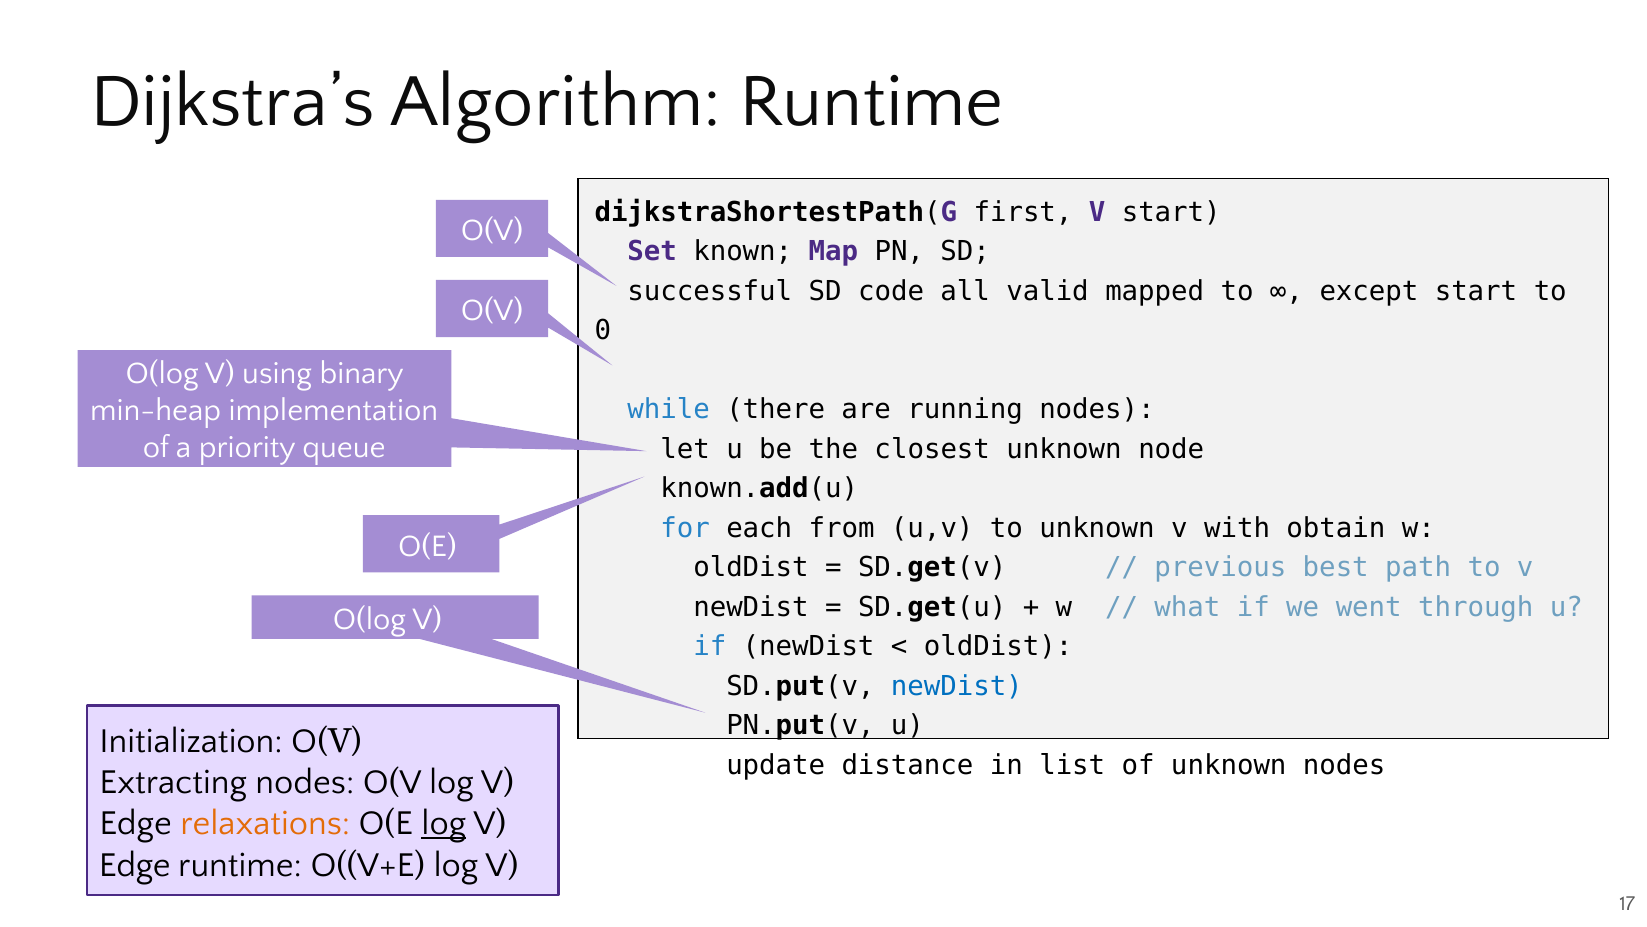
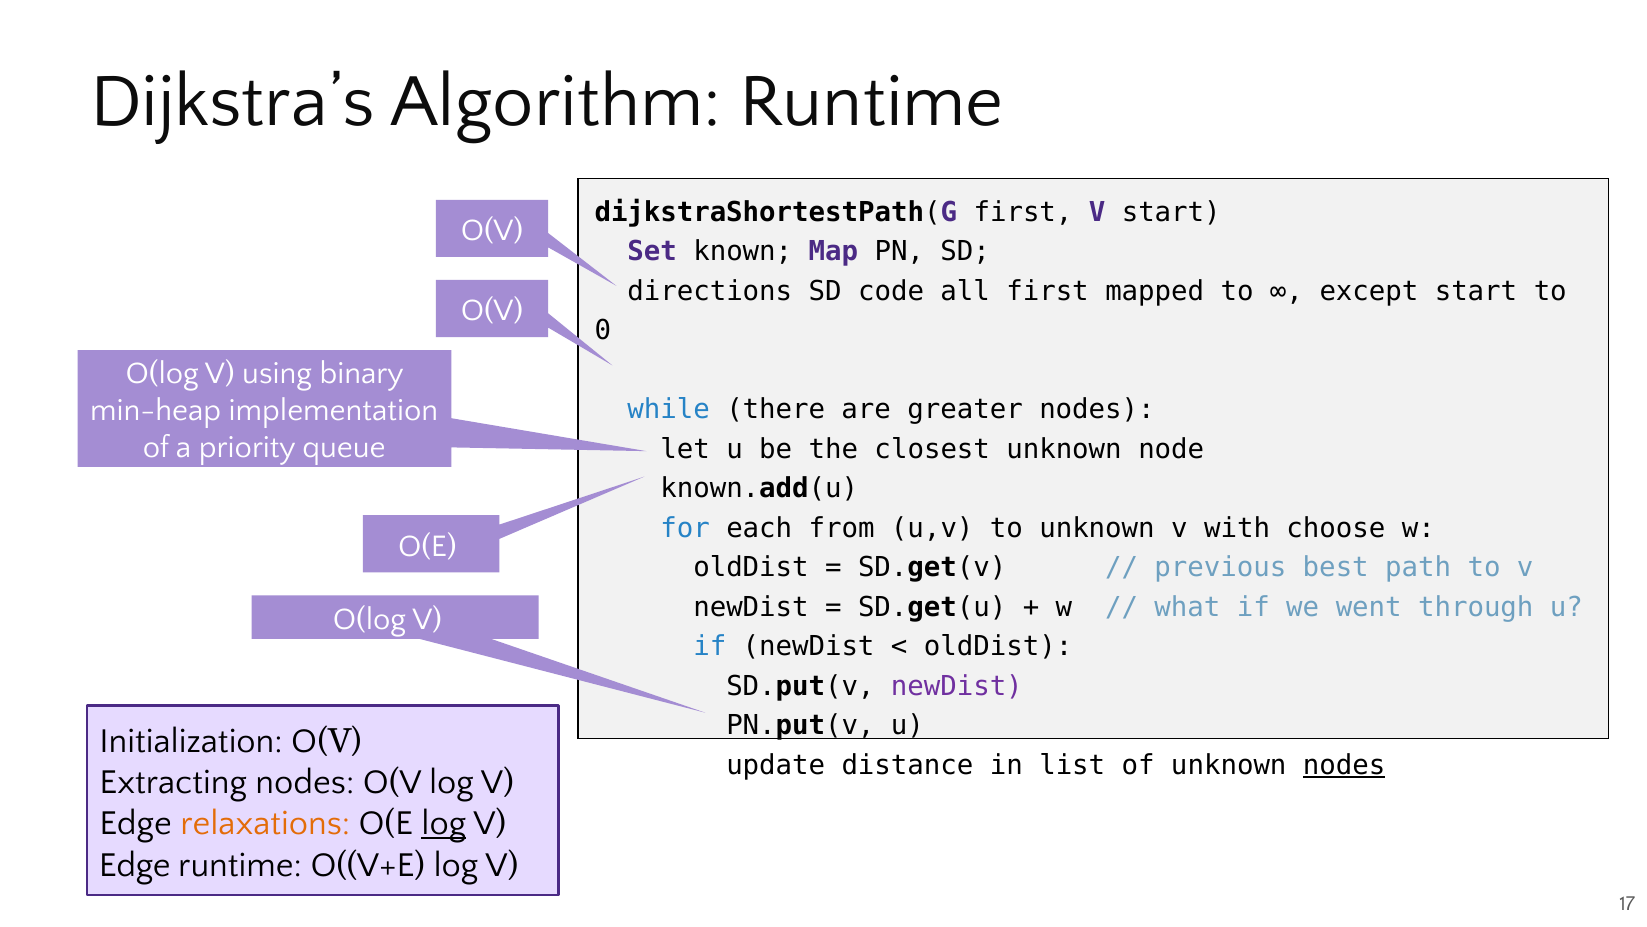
successful: successful -> directions (710, 291)
all valid: valid -> first (1048, 291)
running: running -> greater (965, 409)
obtain: obtain -> choose (1336, 528)
newDist colour: blue -> purple (957, 686)
nodes underline: none -> present (1344, 765)
